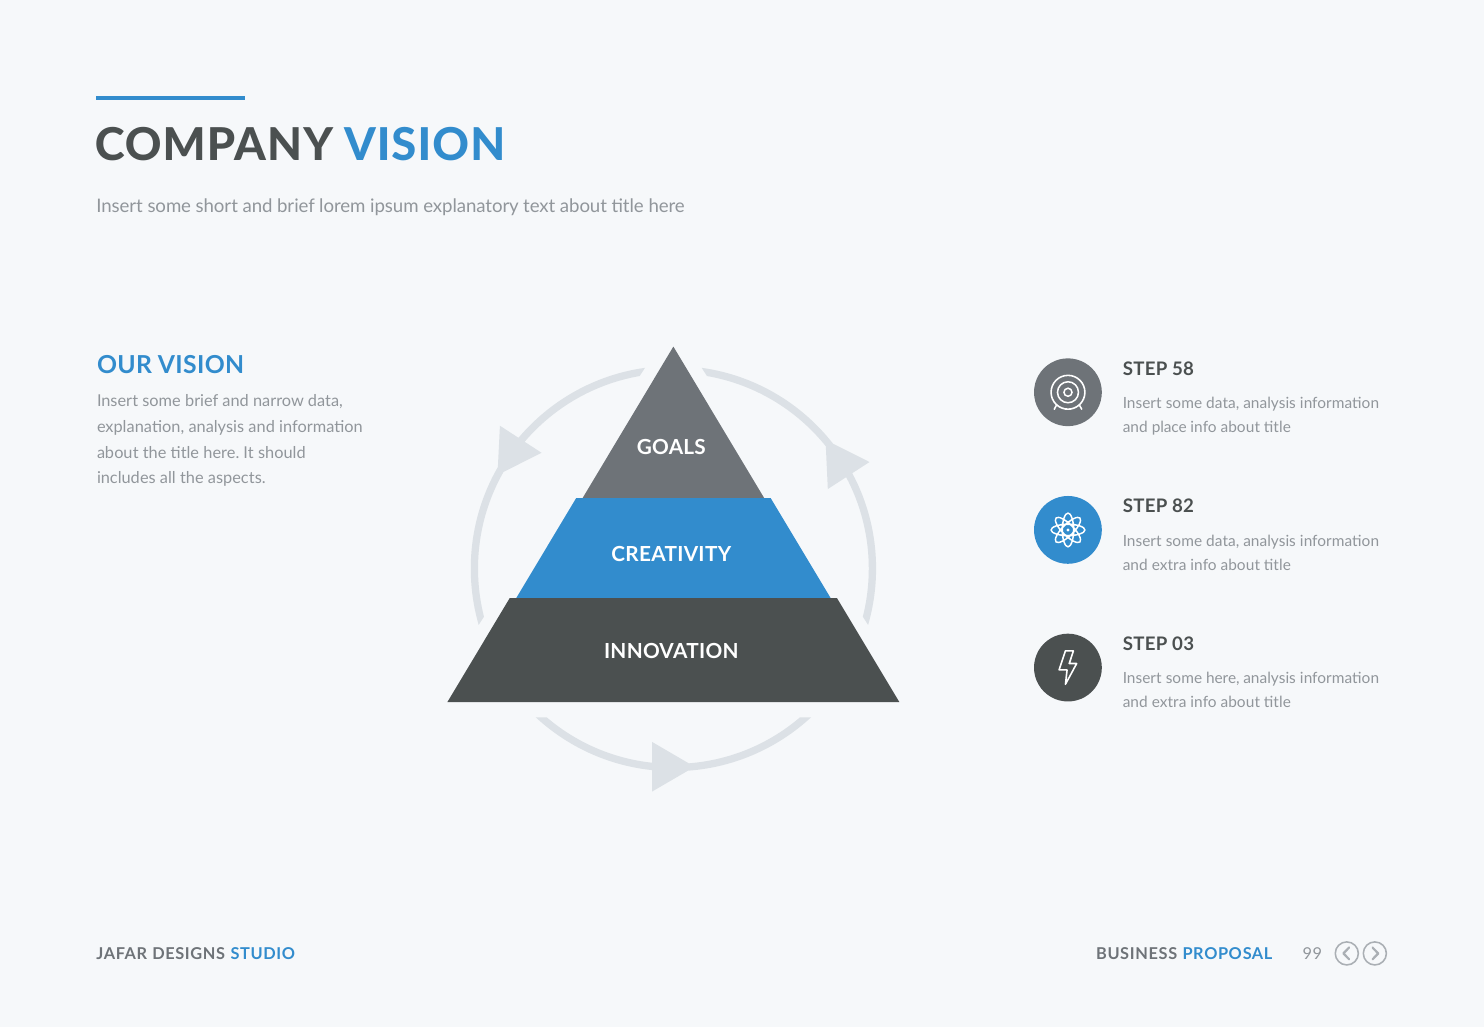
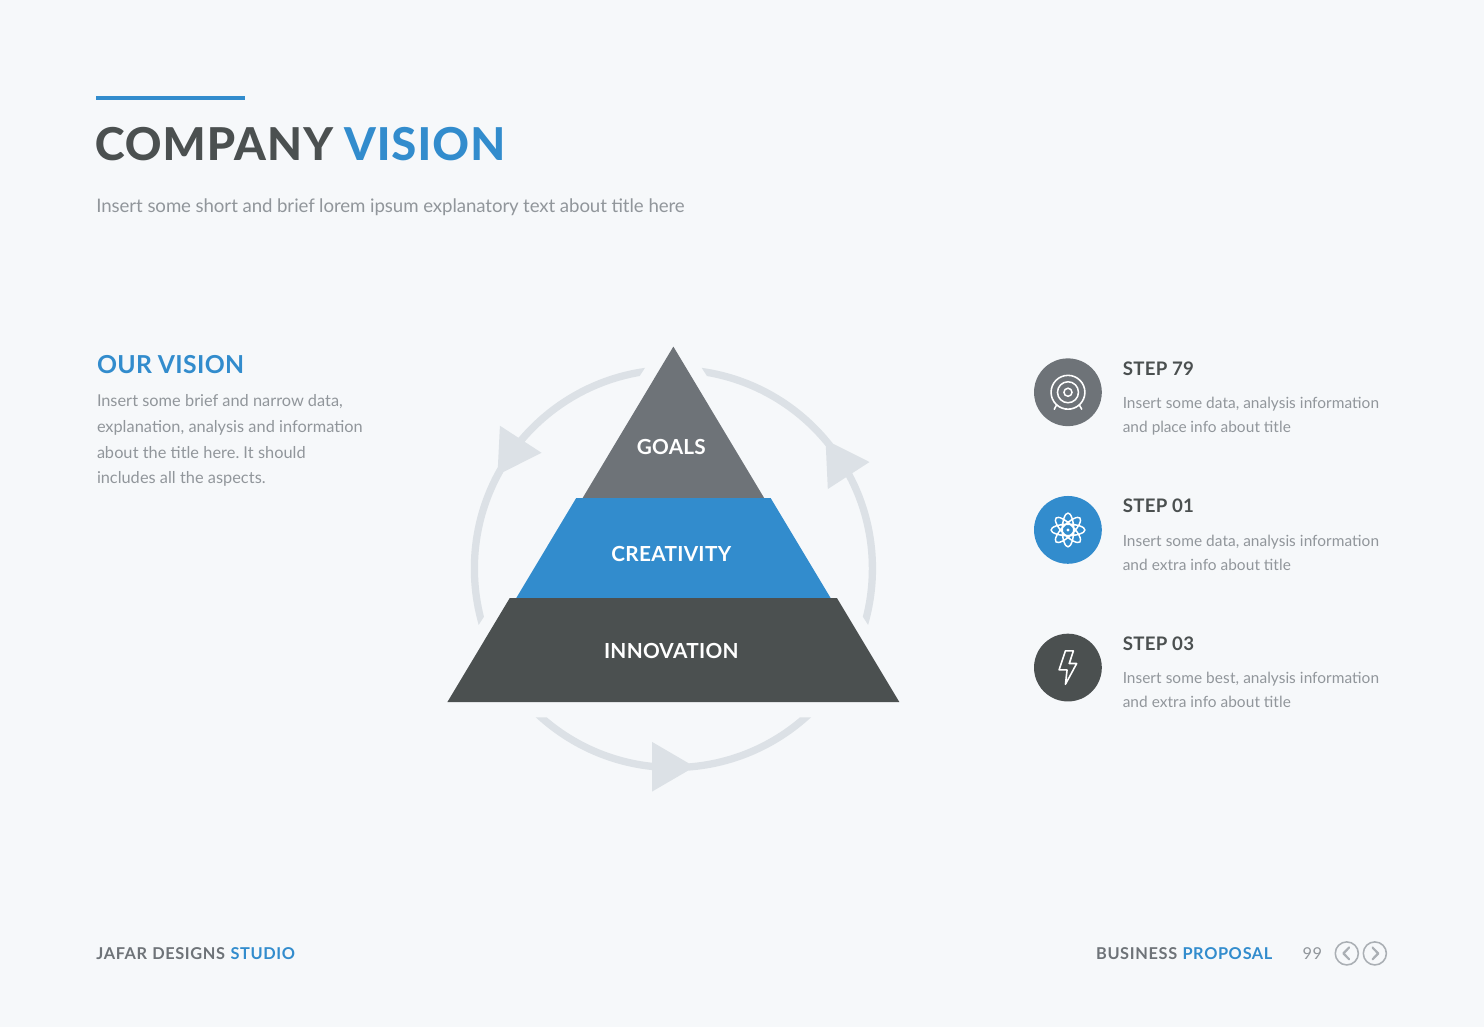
58: 58 -> 79 (1183, 369)
82: 82 -> 01 (1183, 507)
some here: here -> best (1223, 679)
